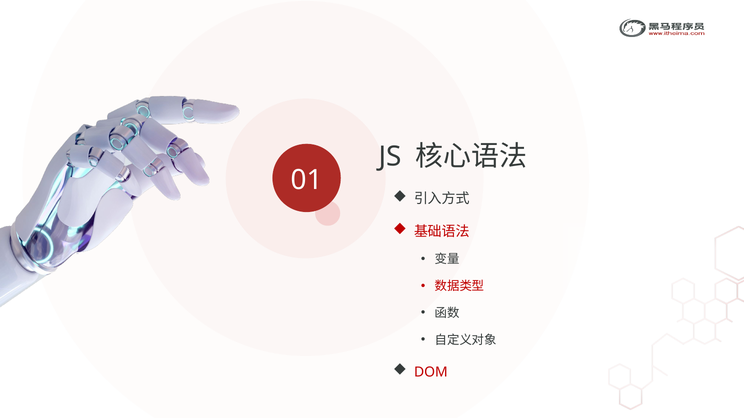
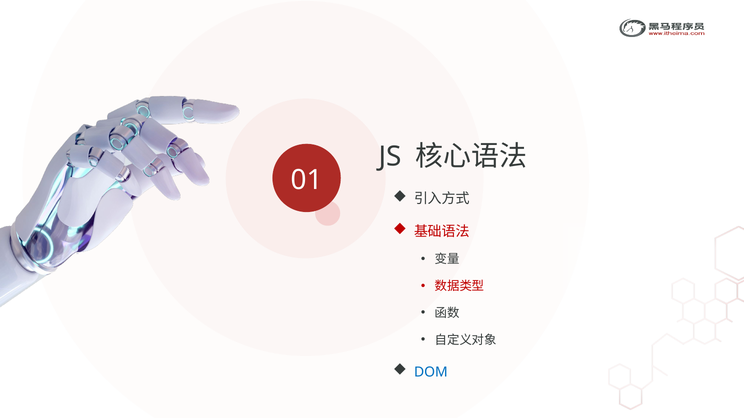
DOM colour: red -> blue (431, 373)
